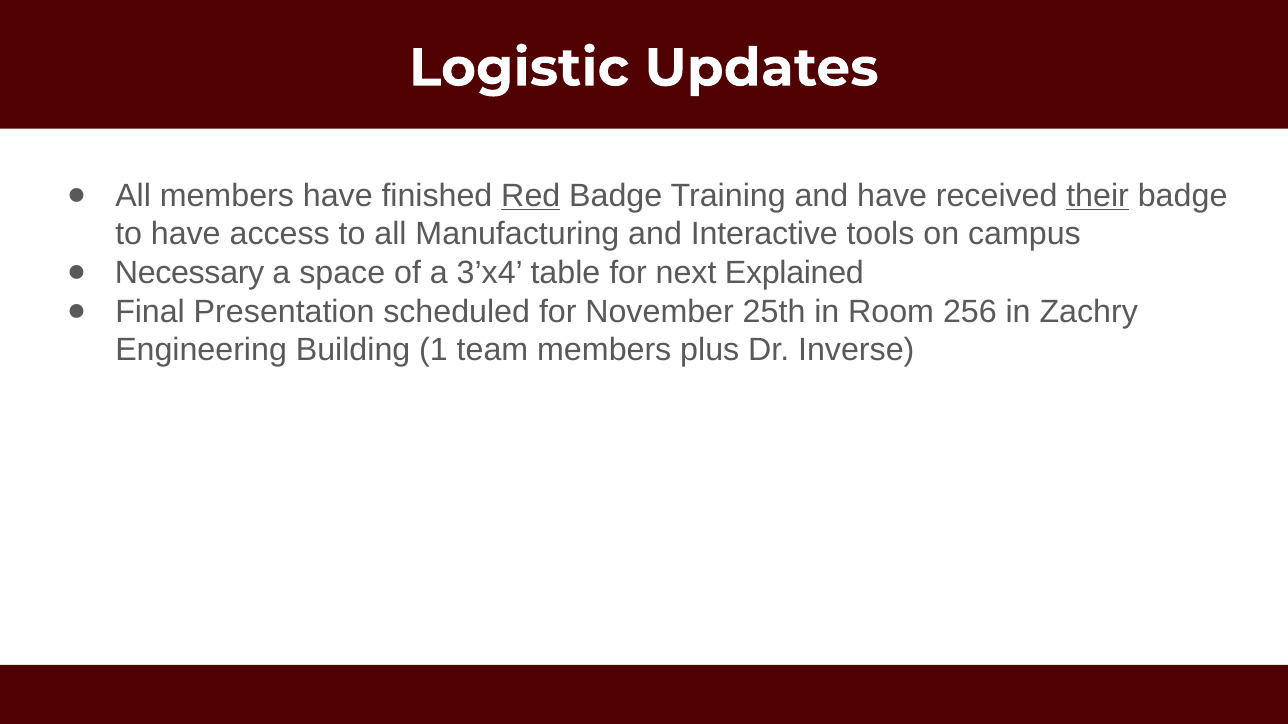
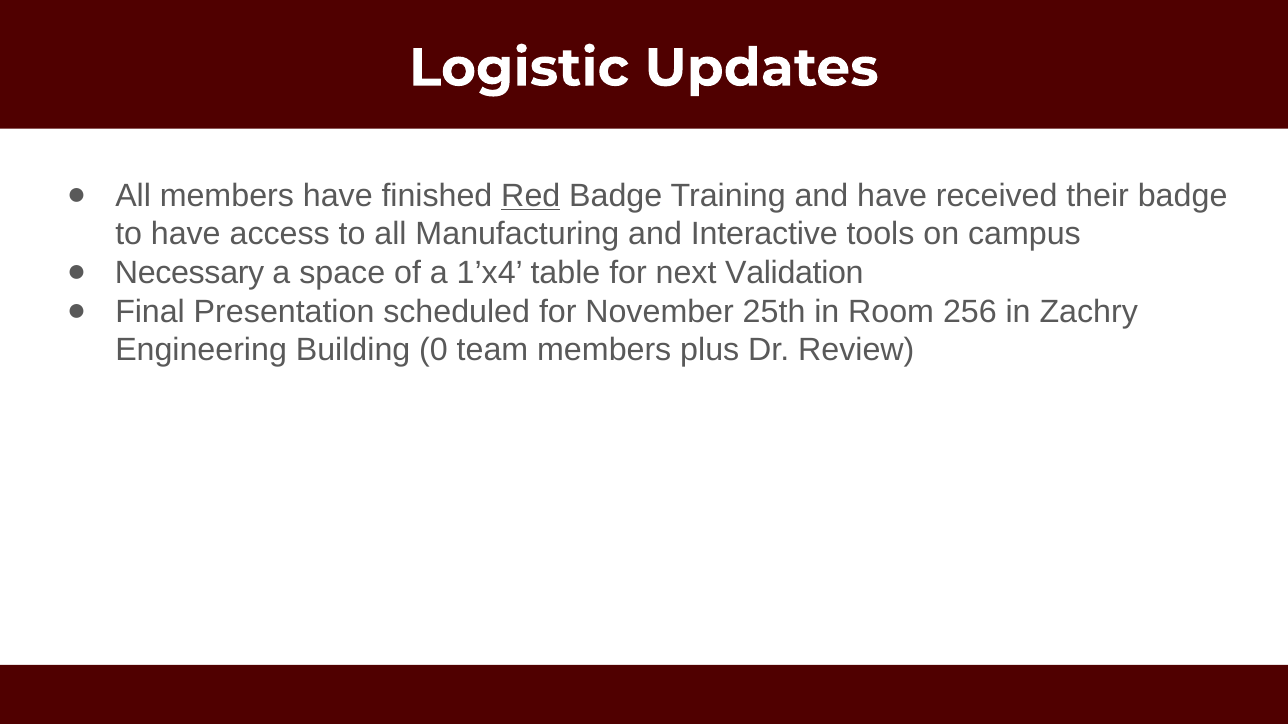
their underline: present -> none (1098, 196)
3’x4: 3’x4 -> 1’x4 (490, 273)
Explained: Explained -> Validation (794, 273)
1: 1 -> 0 (434, 350)
Inverse: Inverse -> Review (856, 350)
